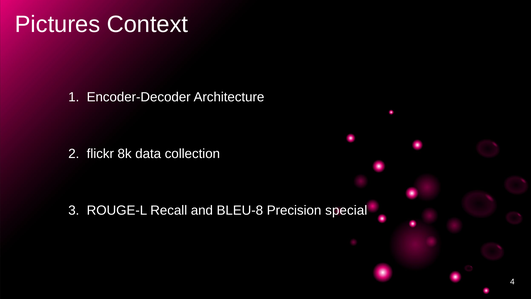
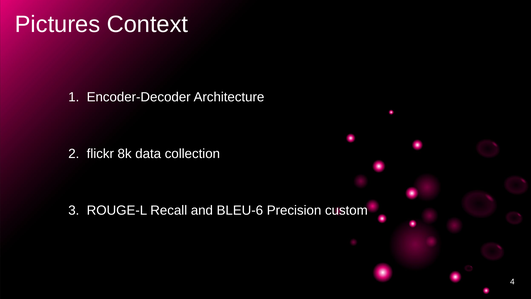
BLEU-8: BLEU-8 -> BLEU-6 (240, 210)
special: special -> custom (346, 210)
